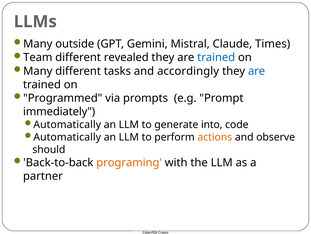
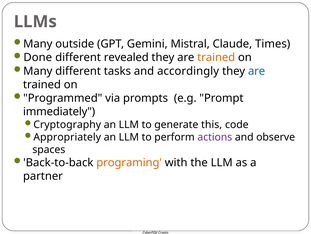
Team: Team -> Done (38, 57)
trained colour: blue -> orange (216, 57)
Automatically: Automatically -> Cryptography (67, 124)
into: into -> this (212, 124)
Automatically: Automatically -> Appropriately (67, 137)
actions colour: orange -> purple (215, 137)
should: should -> spaces (49, 149)
